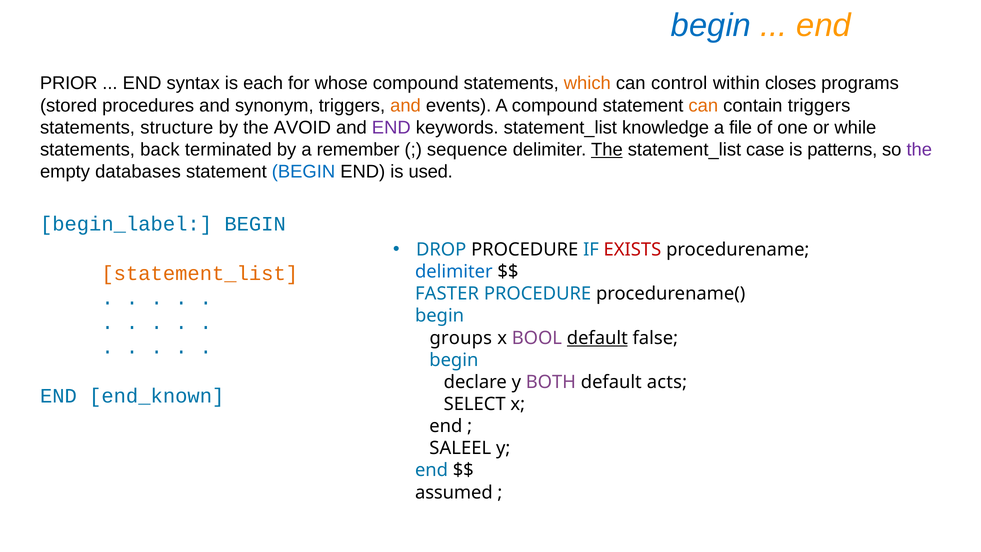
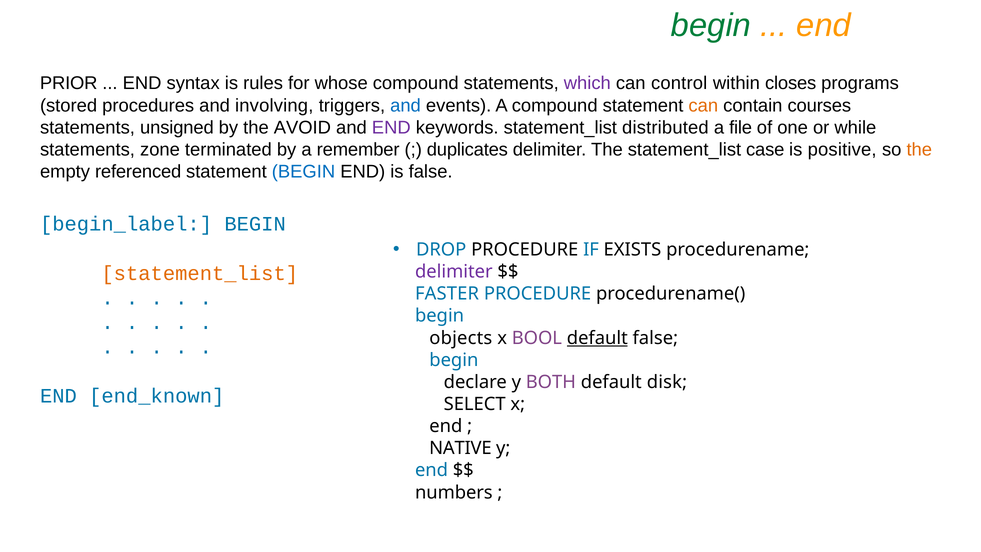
begin colour: blue -> green (711, 26)
each: each -> rules (263, 83)
which colour: orange -> purple (587, 83)
synonym: synonym -> involving (274, 105)
and colour: orange -> blue (405, 105)
contain triggers: triggers -> courses (819, 105)
structure: structure -> unsigned (177, 127)
knowledge: knowledge -> distributed (665, 127)
back: back -> zone (160, 150)
sequence: sequence -> duplicates (467, 150)
The underline: present -> none (607, 150)
patterns: patterns -> positive (842, 150)
the colour: purple -> orange (919, 150)
databases: databases -> referenced (138, 172)
is used: used -> false (431, 172)
EXISTS colour: red -> black (632, 250)
delimiter colour: blue -> purple (454, 272)
groups: groups -> objects (461, 338)
acts: acts -> disk (667, 382)
SALEEL: SALEEL -> NATIVE (460, 448)
assumed: assumed -> numbers (454, 492)
